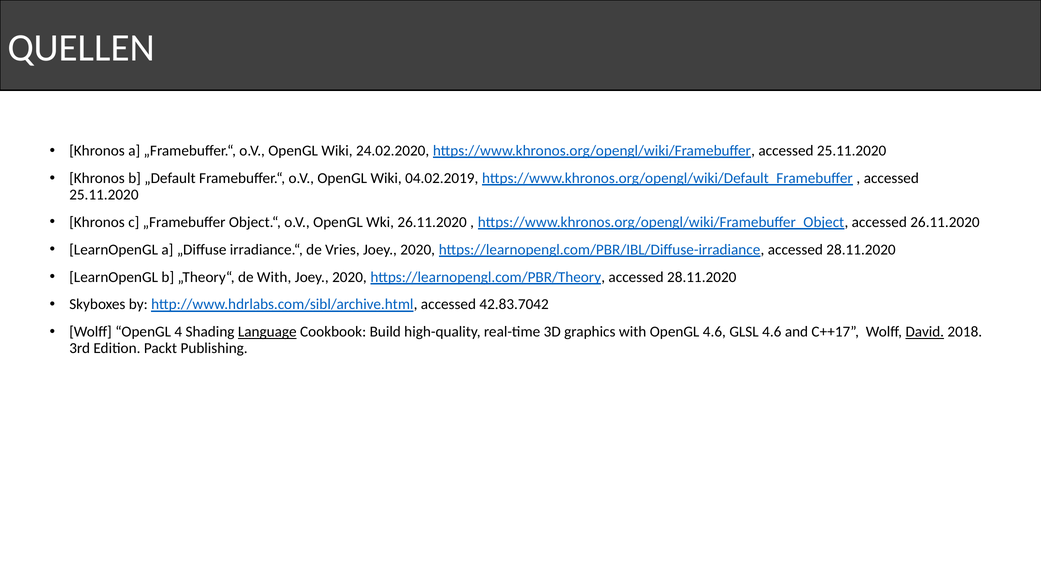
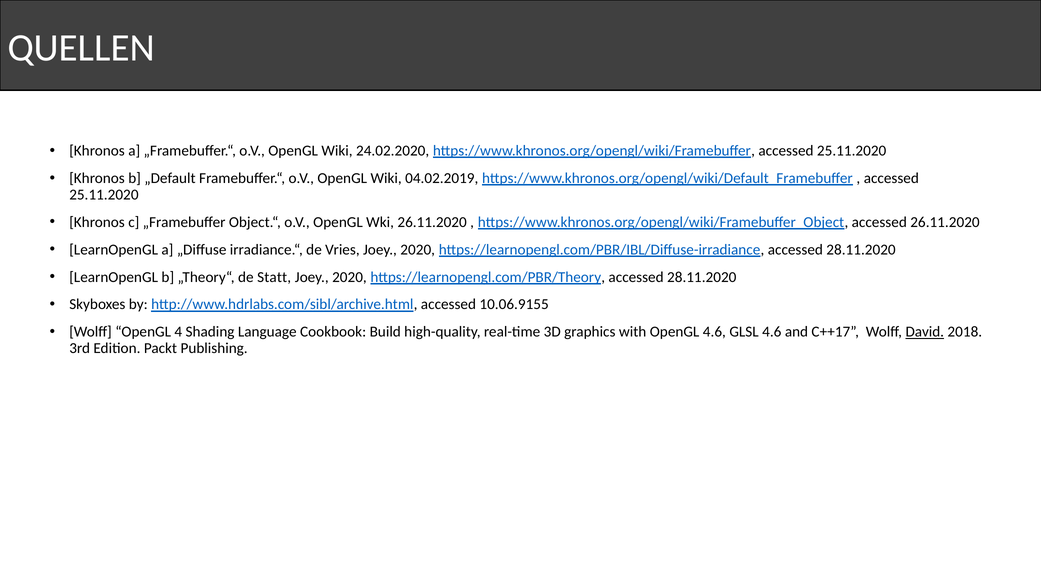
de With: With -> Statt (274, 277)
42.83.7042: 42.83.7042 -> 10.06.9155 (514, 305)
Language underline: present -> none (267, 332)
